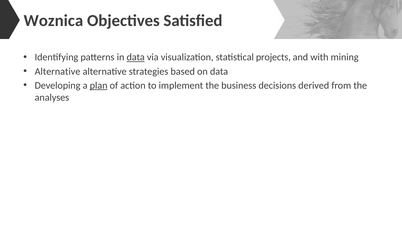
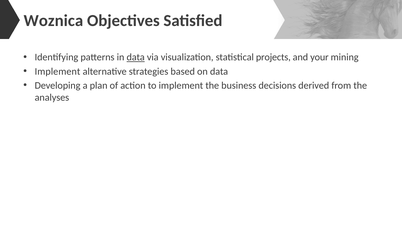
with: with -> your (319, 57)
Alternative: Alternative -> Implement (58, 71)
plan underline: present -> none (99, 86)
